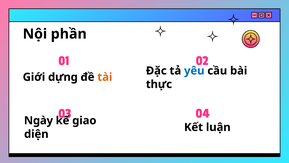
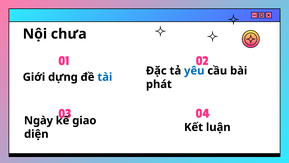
phần: phần -> chưa (69, 34)
tài colour: orange -> blue (105, 77)
thực: thực -> phát (159, 84)
